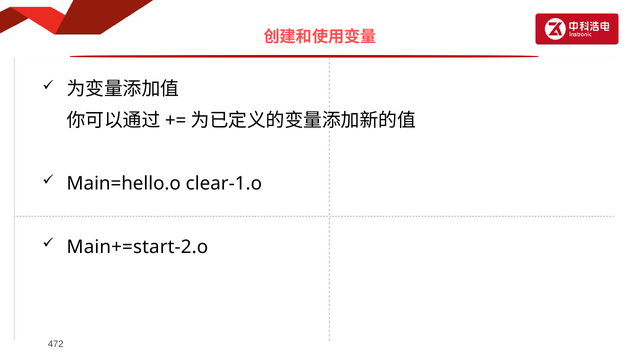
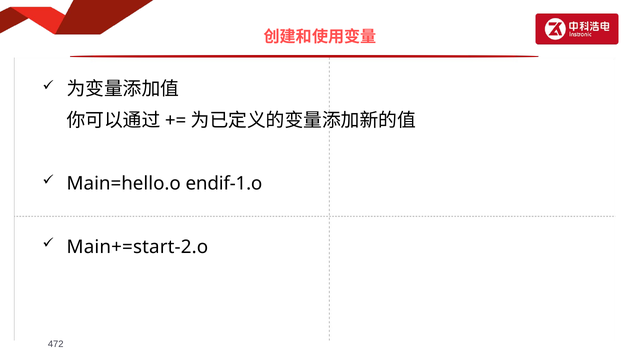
clear-1.o: clear-1.o -> endif-1.o (224, 184)
